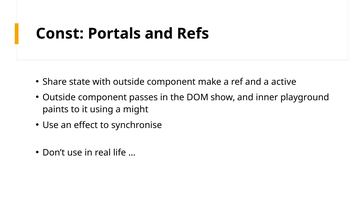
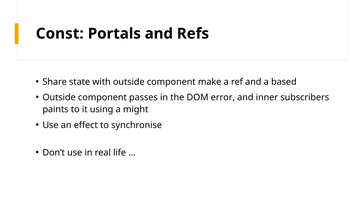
active: active -> based (284, 82)
show: show -> error (223, 98)
playground: playground -> subscribers (305, 98)
